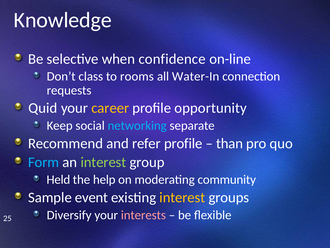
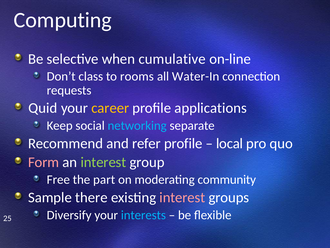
Knowledge: Knowledge -> Computing (63, 20)
confidence: confidence -> cumulative (172, 59)
opportunity: opportunity -> applications (211, 108)
than: than -> local (230, 143)
Form colour: light blue -> pink (44, 162)
Held: Held -> Free (58, 179)
help: help -> part (104, 179)
event: event -> there (91, 197)
interest colour: yellow -> pink (182, 197)
interests colour: pink -> light blue (143, 215)
